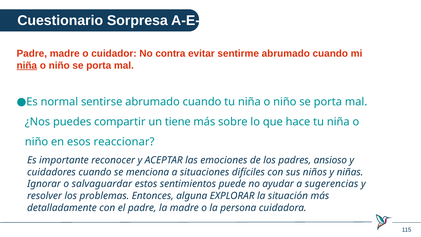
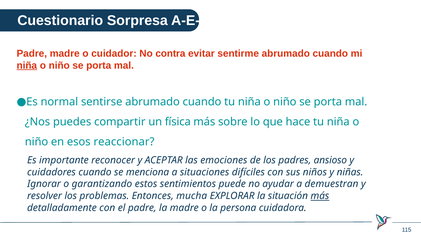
tiene: tiene -> física (178, 122)
salvaguardar: salvaguardar -> garantizando (102, 184)
sugerencias: sugerencias -> demuestran (332, 184)
alguna: alguna -> mucha (192, 196)
más underline: none -> present (320, 196)
